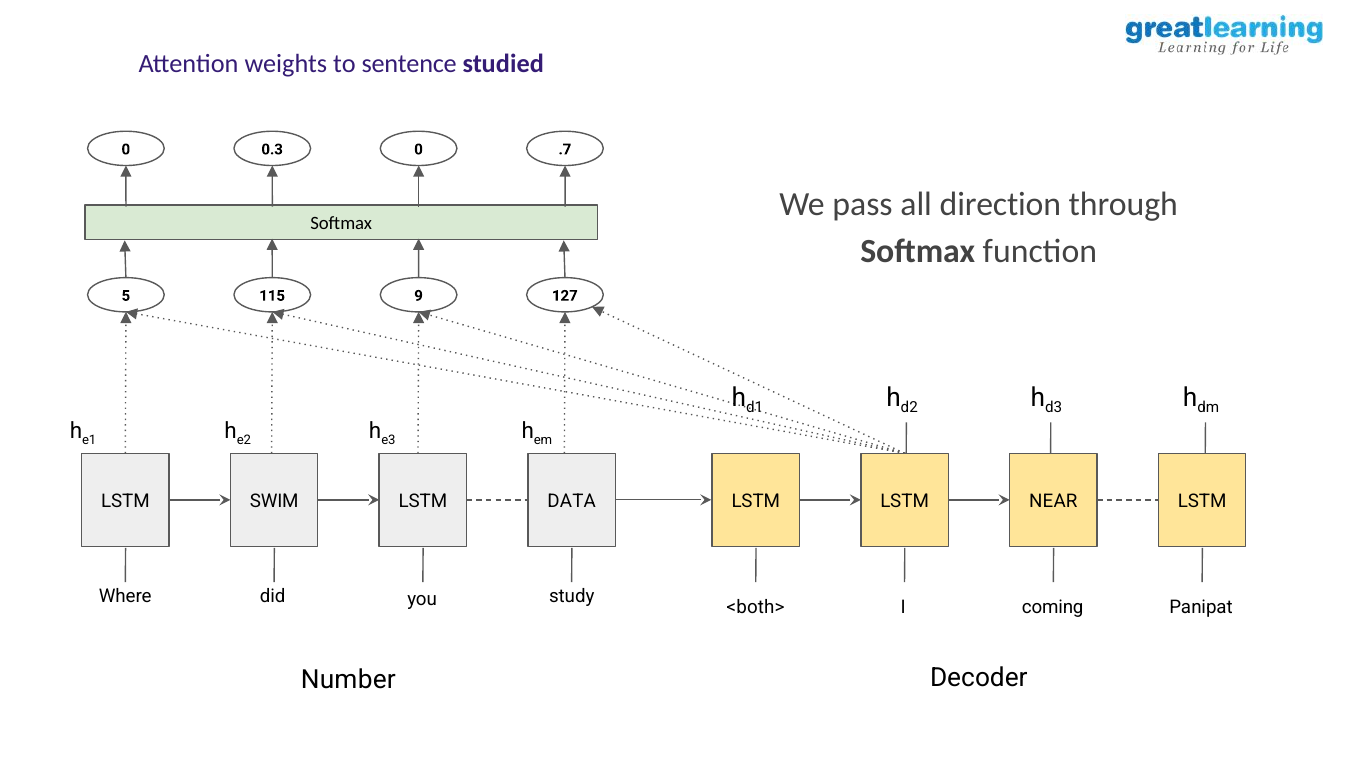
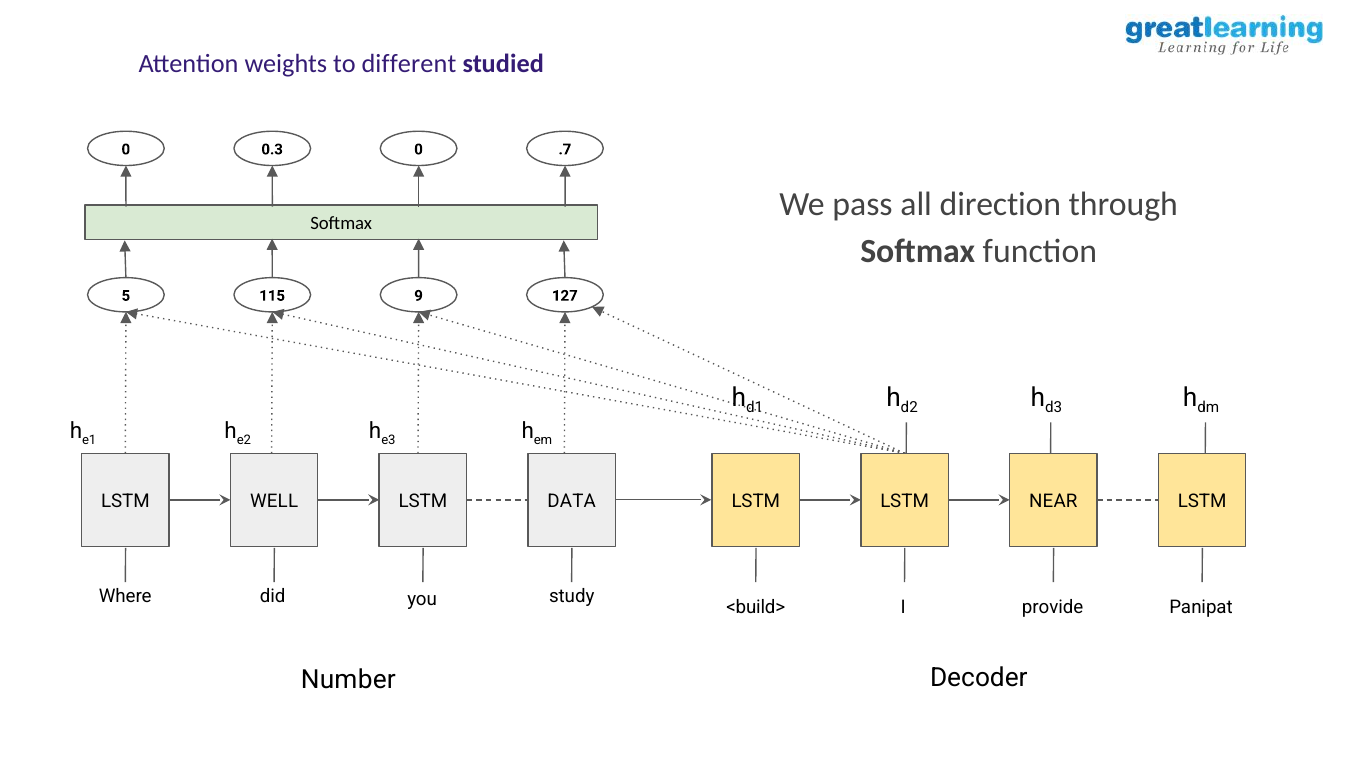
sentence: sentence -> different (409, 64)
SWIM: SWIM -> WELL (274, 501)
<both>: <both> -> <build> (756, 607)
coming: coming -> provide (1053, 607)
